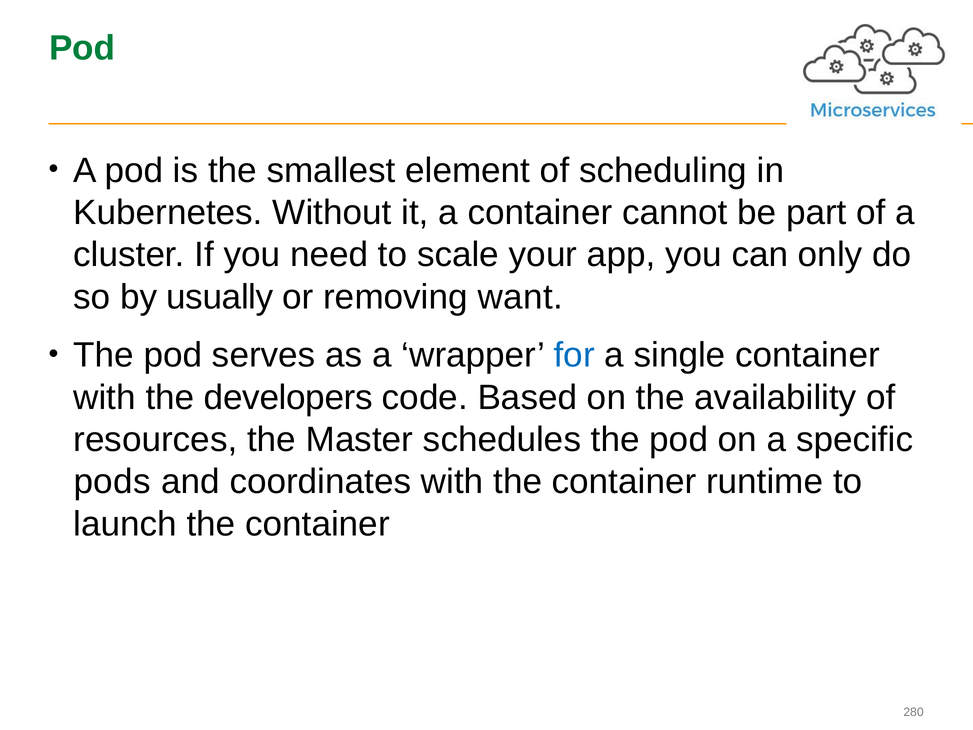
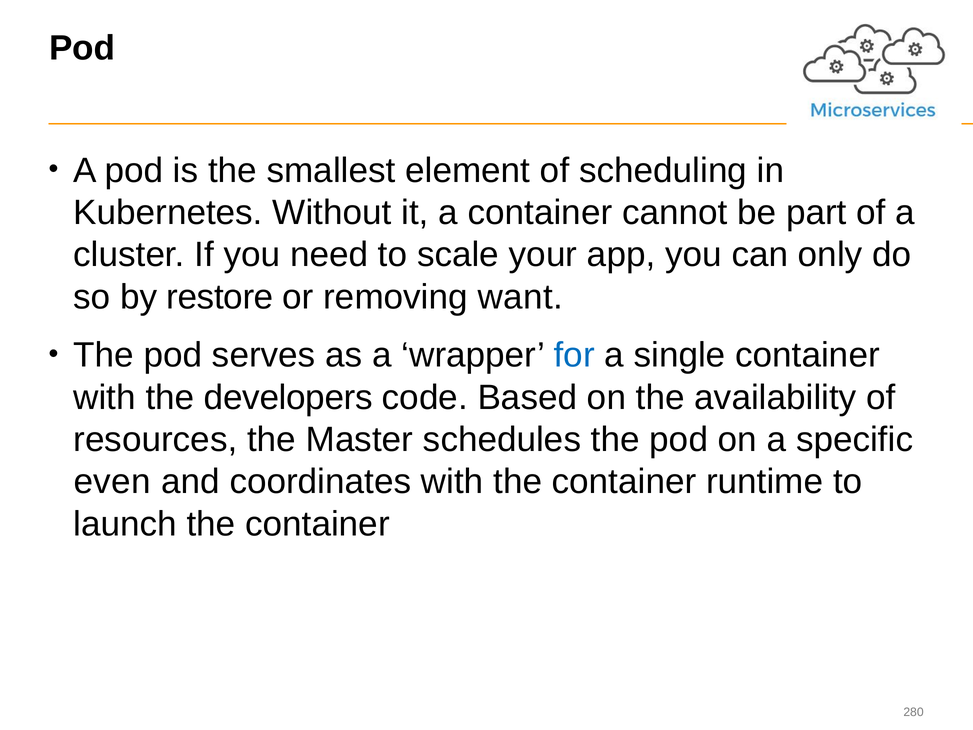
Pod colour: green -> black (82, 48)
usually: usually -> restore (220, 297)
pods: pods -> even (112, 482)
